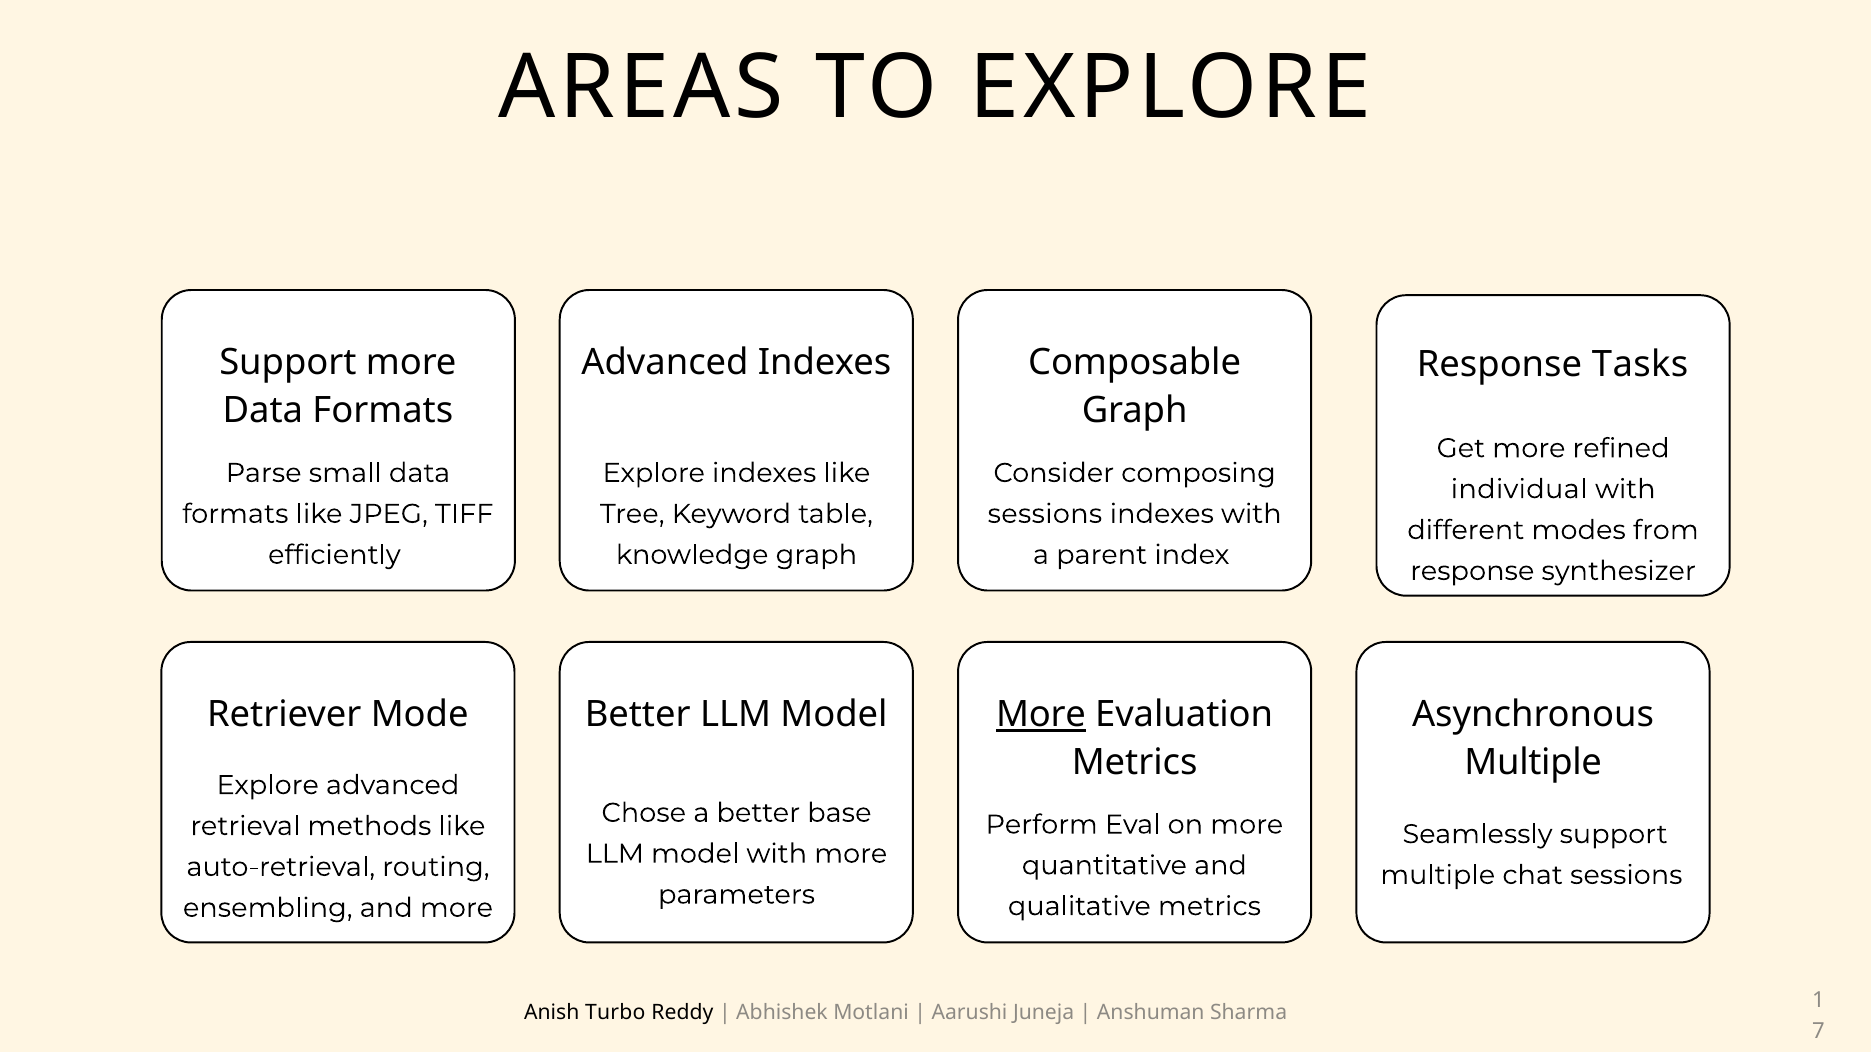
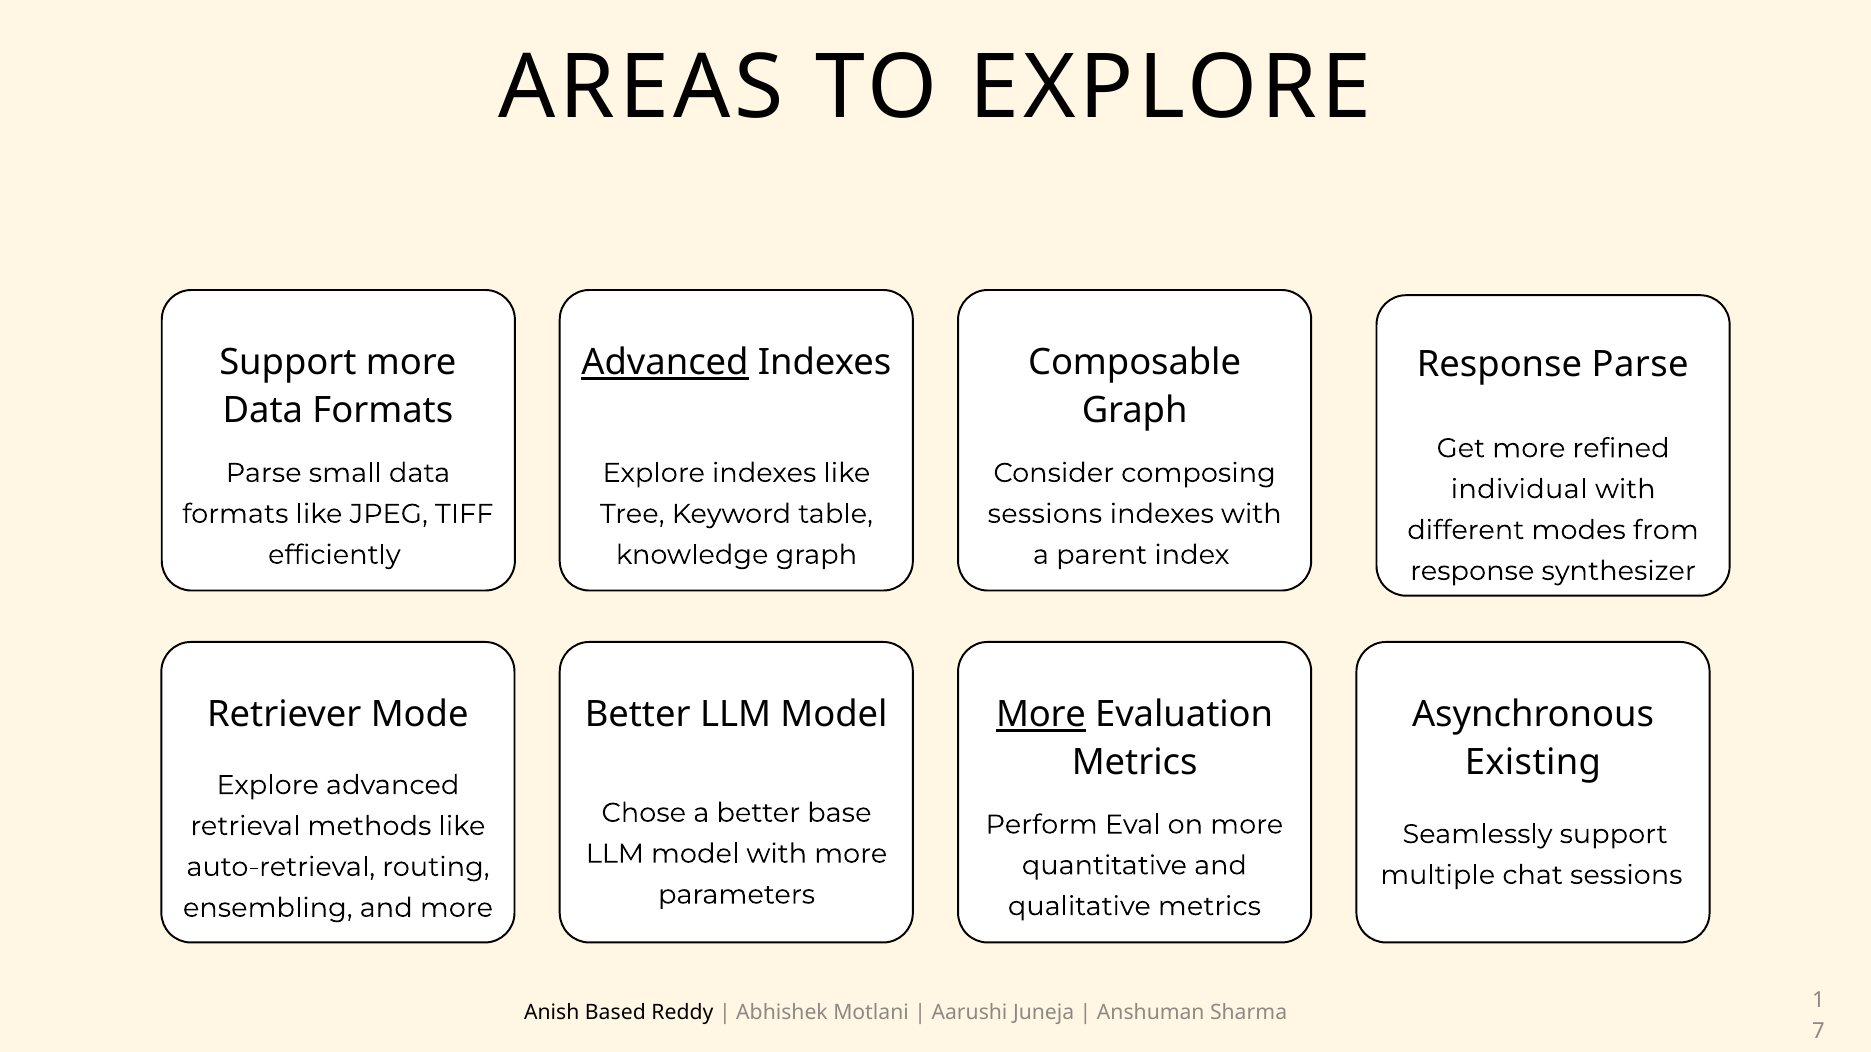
Advanced underline: none -> present (665, 363)
Response Tasks: Tasks -> Parse (1640, 365)
Multiple: Multiple -> Existing (1533, 762)
Turbo: Turbo -> Based (615, 1013)
